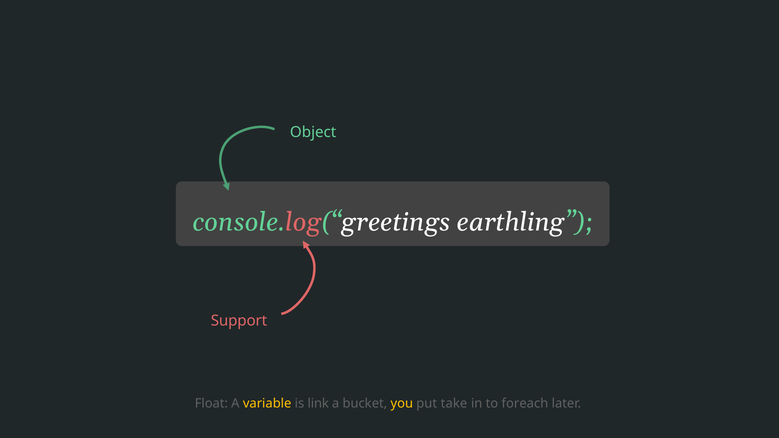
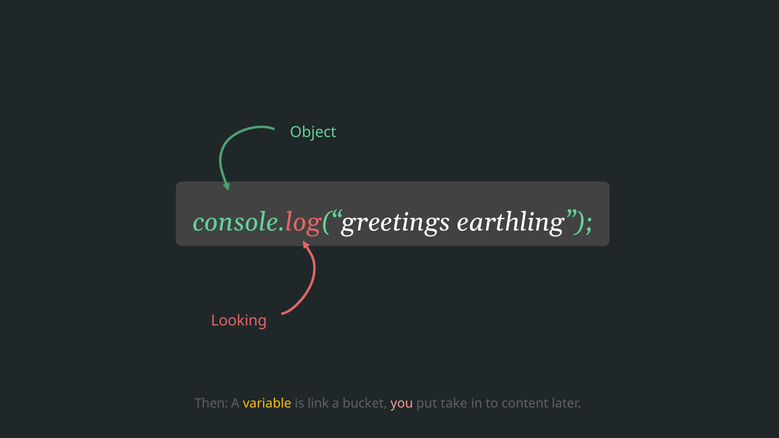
Support: Support -> Looking (239, 321)
Float: Float -> Then (211, 404)
you colour: yellow -> pink (402, 404)
foreach: foreach -> content (525, 404)
